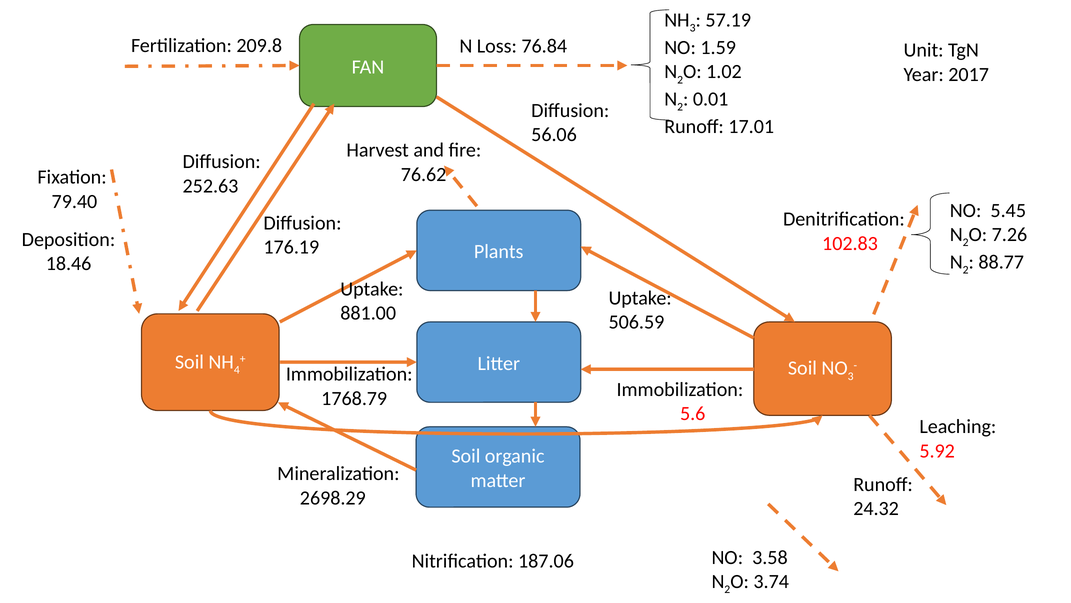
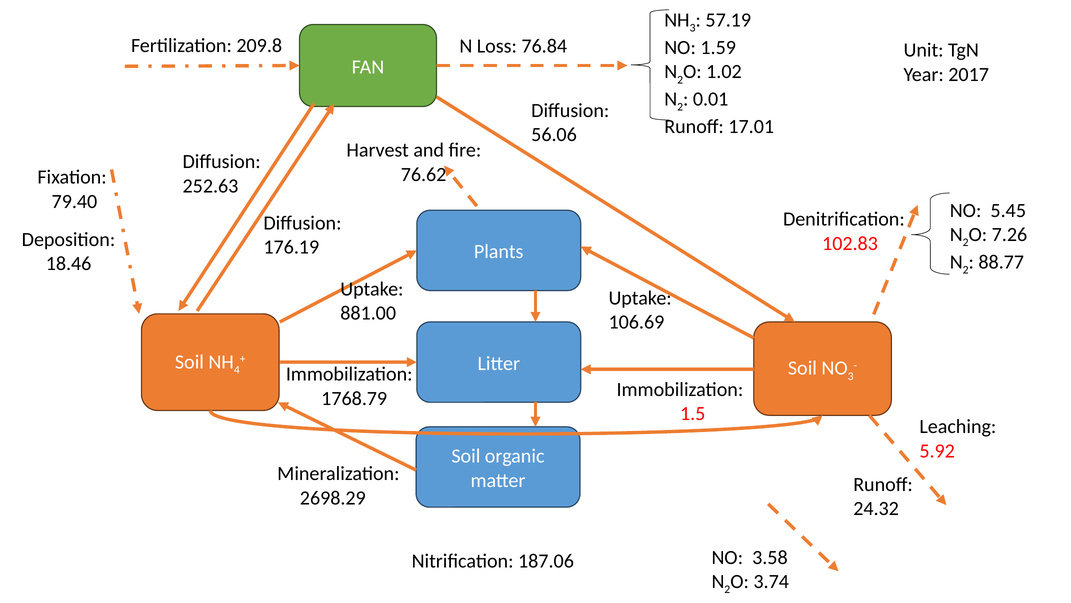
506.59: 506.59 -> 106.69 (636, 322)
5.6: 5.6 -> 1.5 (693, 413)
